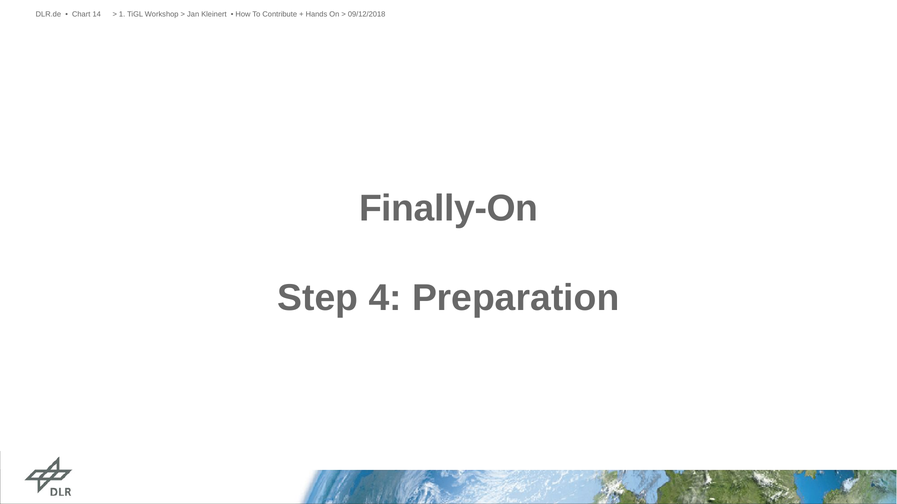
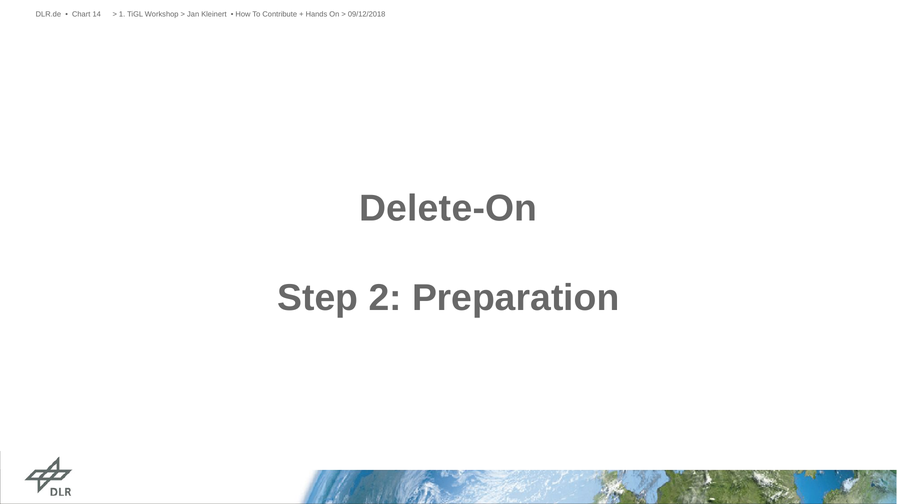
Finally-On: Finally-On -> Delete-On (448, 208)
4: 4 -> 2 (385, 298)
